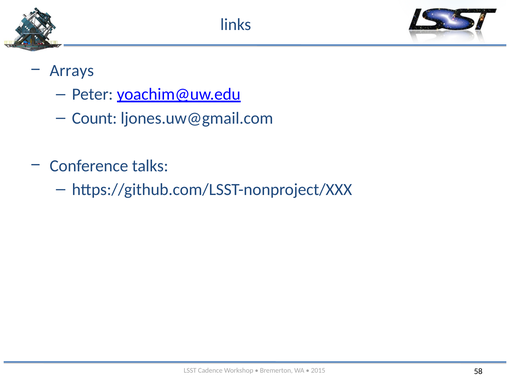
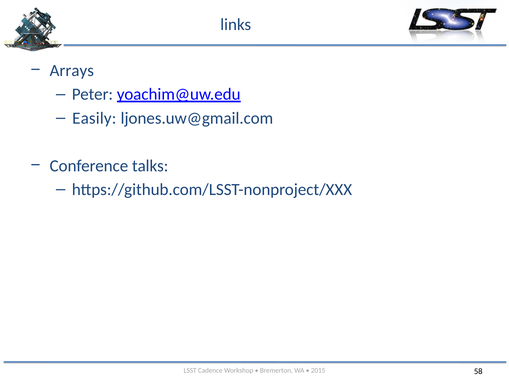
Count: Count -> Easily (94, 118)
